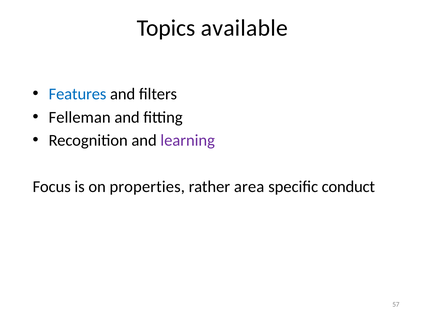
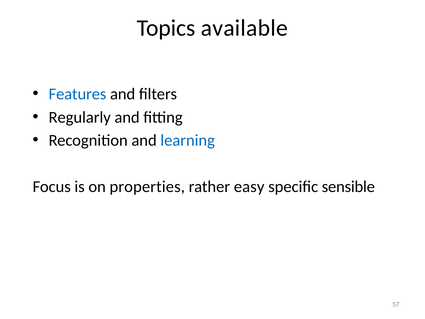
Felleman: Felleman -> Regularly (80, 117)
learning colour: purple -> blue (188, 140)
area: area -> easy (249, 187)
conduct: conduct -> sensible (348, 187)
